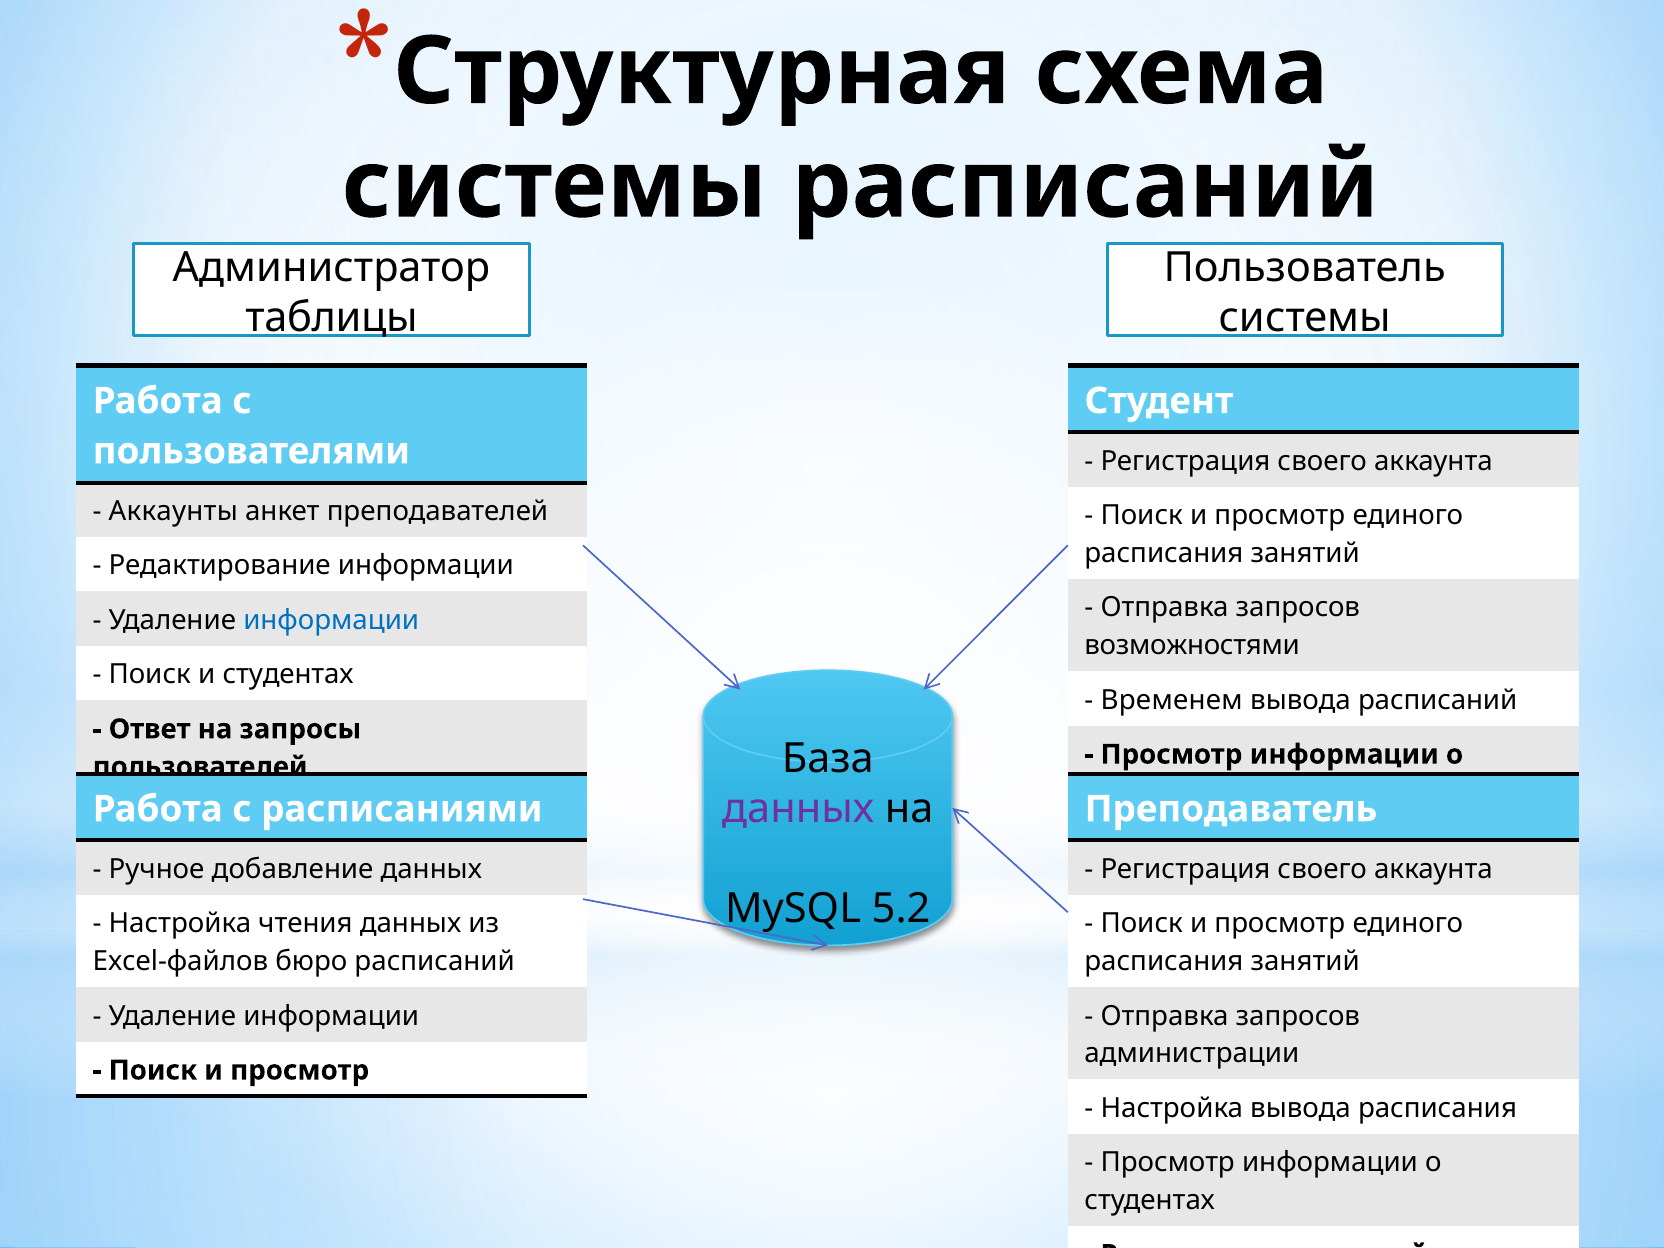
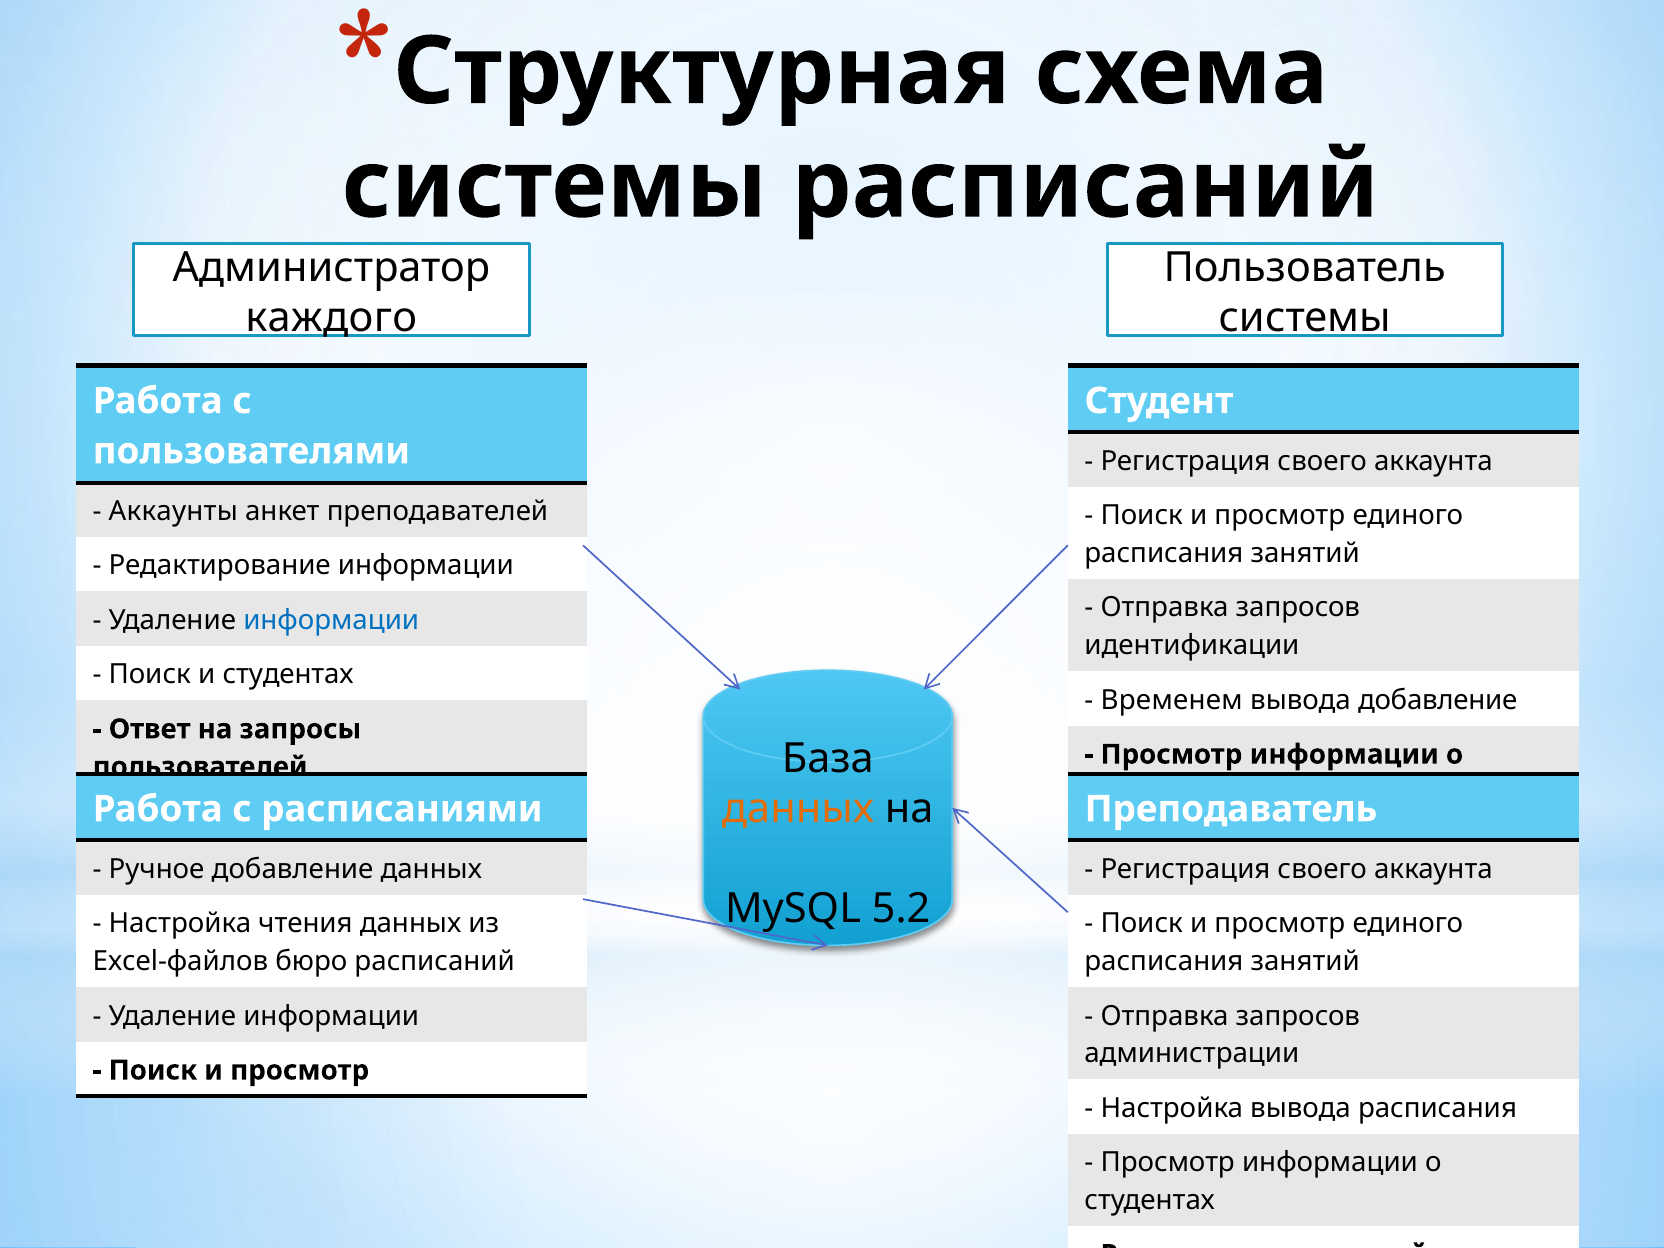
таблицы: таблицы -> каждого (331, 318)
возможностями: возможностями -> идентификации (1192, 646)
вывода расписаний: расписаний -> добавление (1438, 700)
данных colour: purple -> orange (798, 809)
